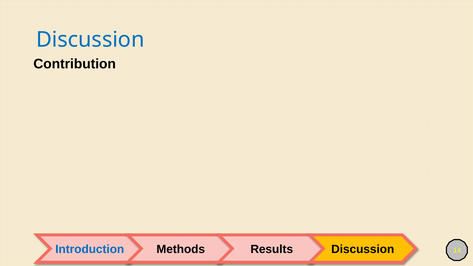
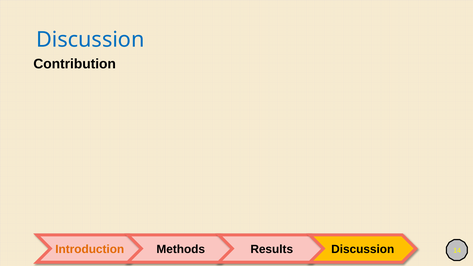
Introduction colour: blue -> orange (90, 249)
